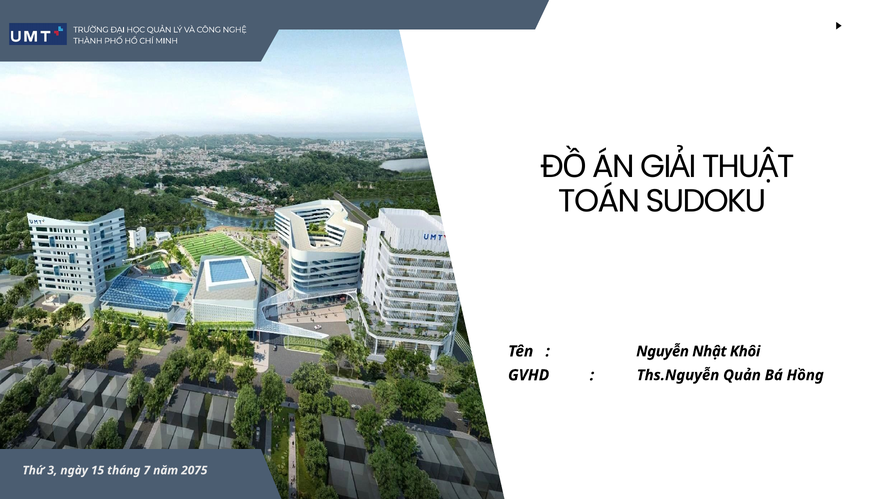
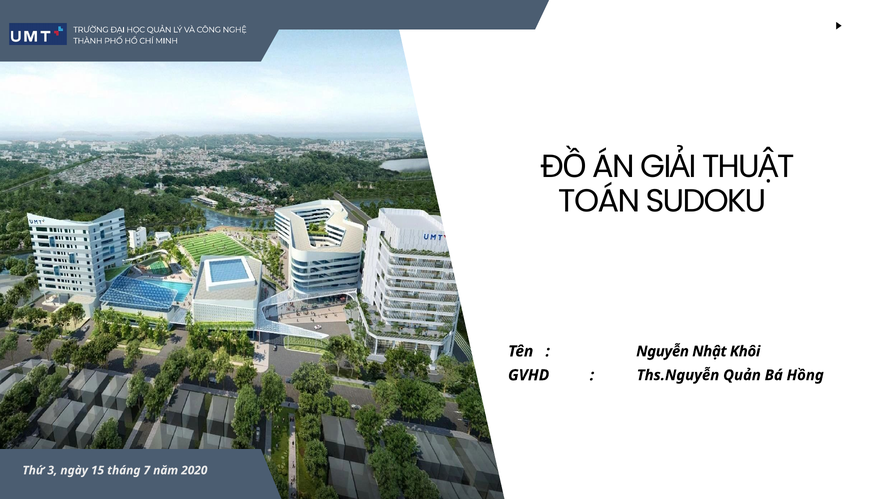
2075: 2075 -> 2020 (194, 470)
